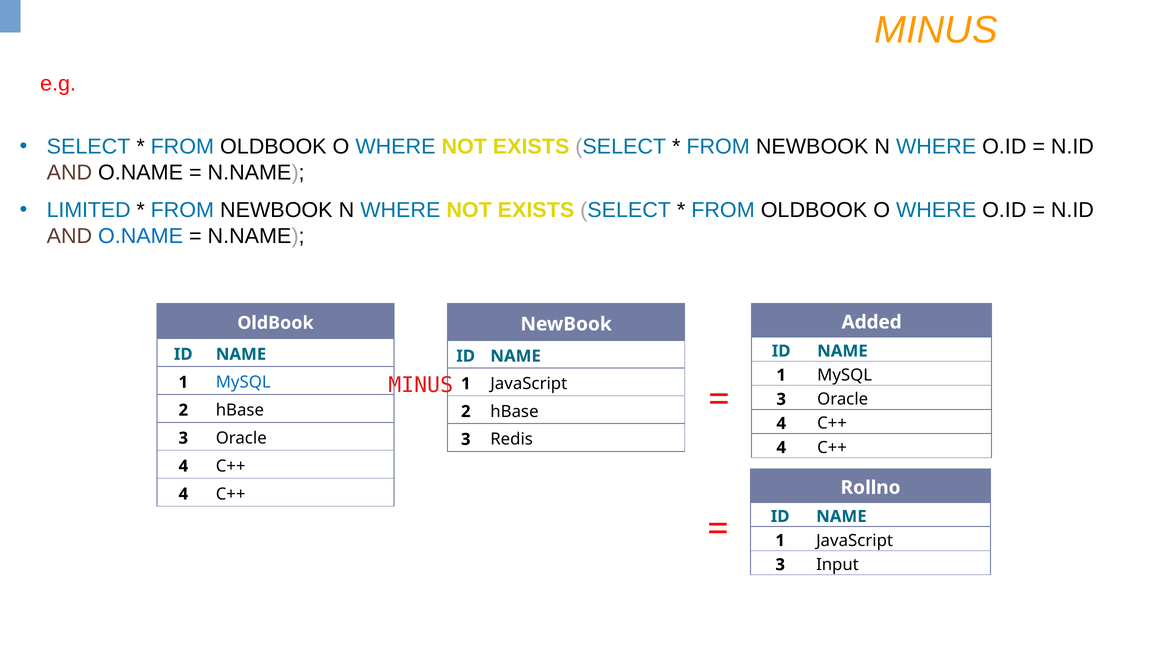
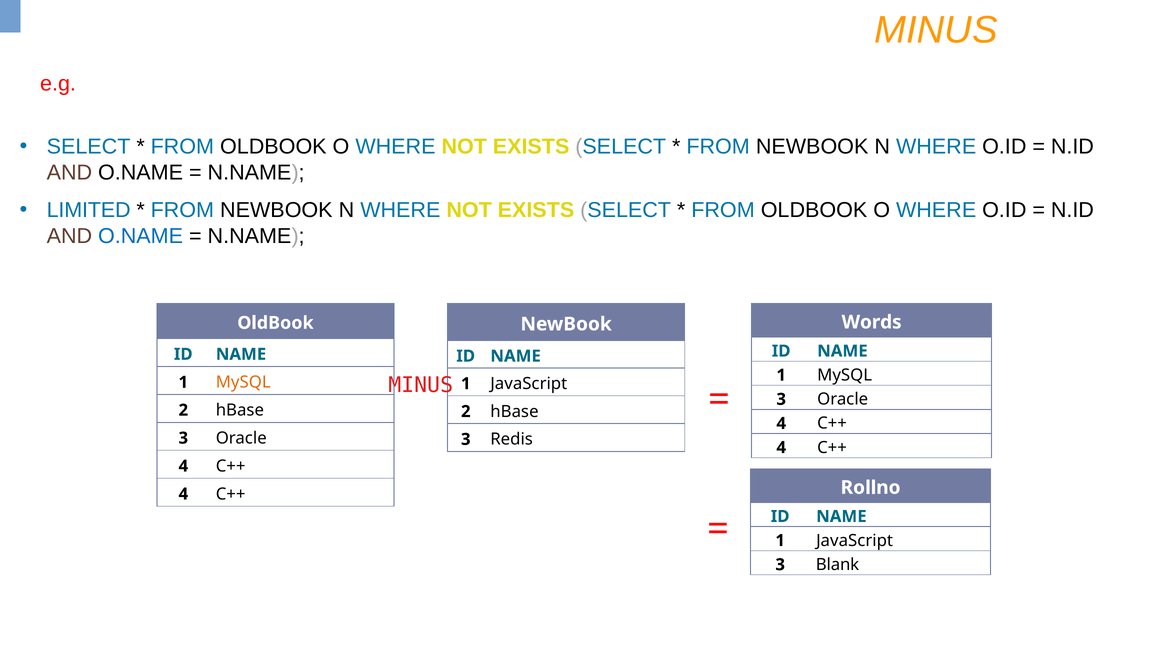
Added: Added -> Words (872, 322)
MySQL colour: blue -> orange (243, 382)
Input: Input -> Blank (838, 565)
